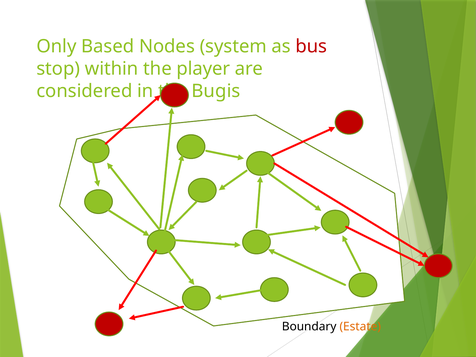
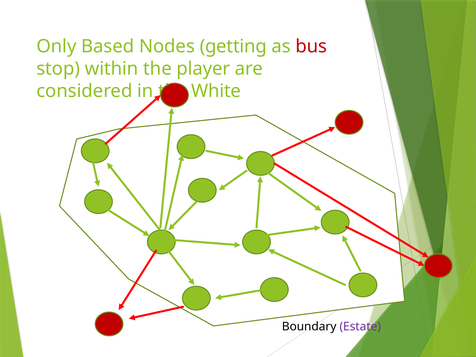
system: system -> getting (233, 47)
Bugis: Bugis -> White (216, 91)
Estate colour: orange -> purple (360, 327)
